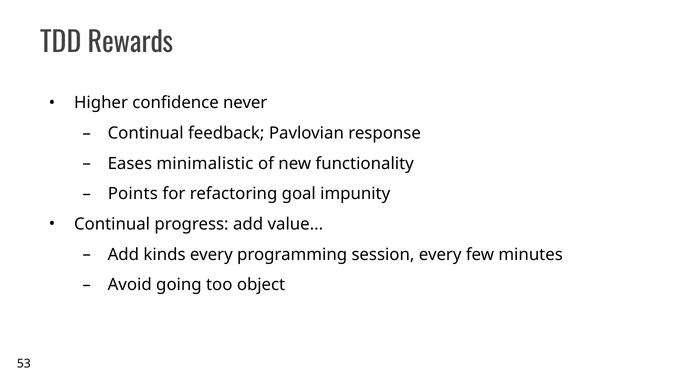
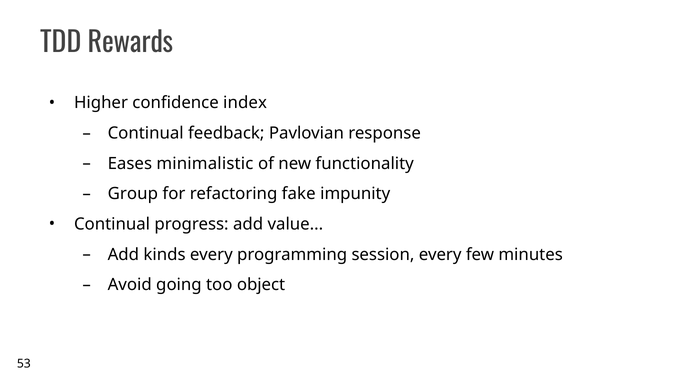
never: never -> index (245, 103)
Points: Points -> Group (133, 194)
goal: goal -> fake (299, 194)
